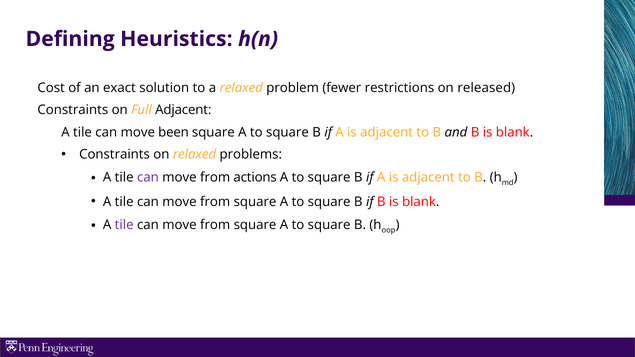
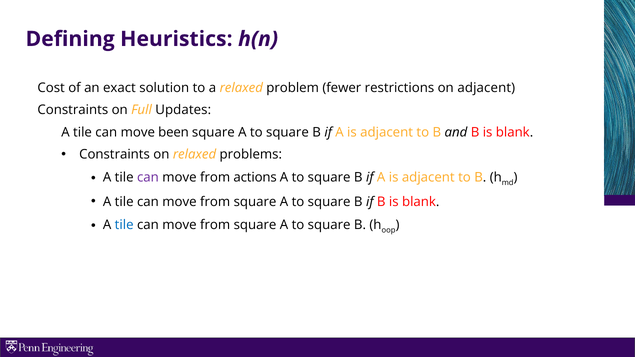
on released: released -> adjacent (486, 88)
Full Adjacent: Adjacent -> Updates (183, 110)
tile colour: purple -> blue (124, 225)
